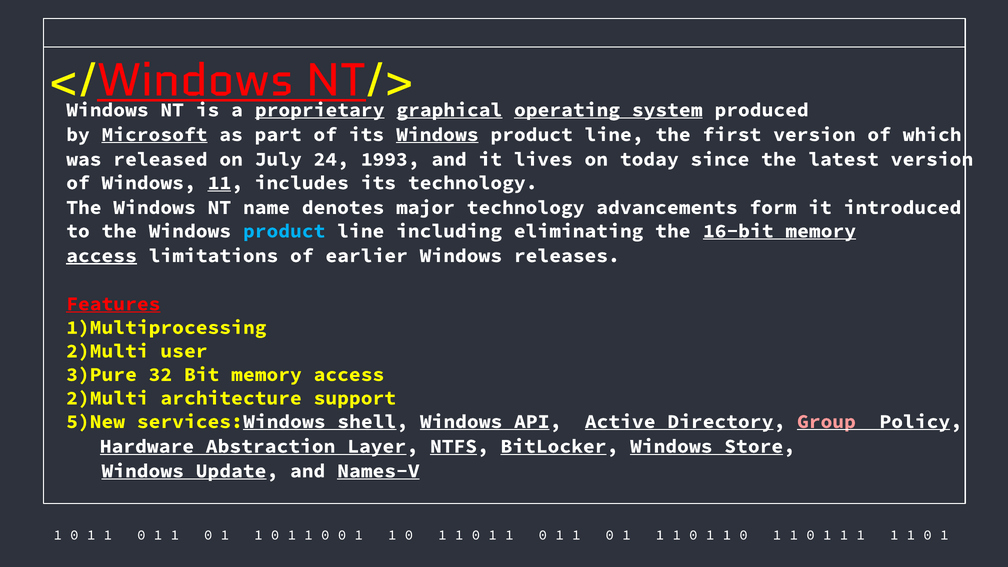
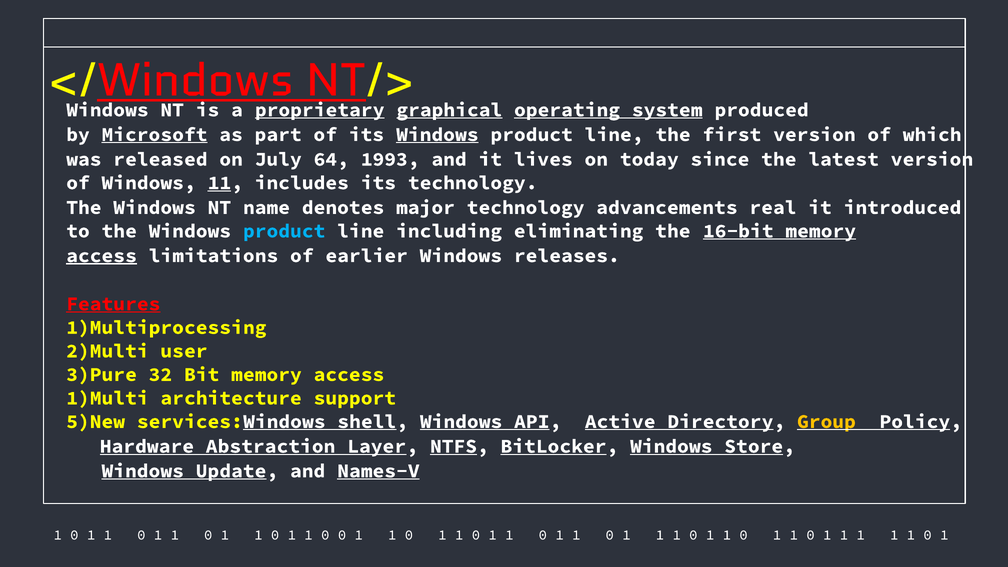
24: 24 -> 64 (331, 159)
form: form -> real (773, 207)
2)Multi: 2)Multi -> 1)Multi (107, 398)
Group colour: pink -> yellow (826, 422)
